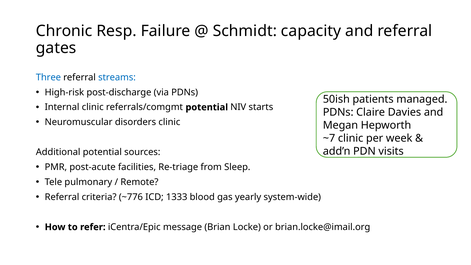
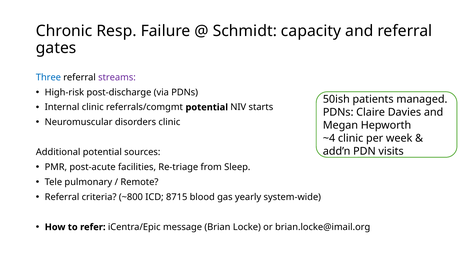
streams colour: blue -> purple (117, 77)
~7: ~7 -> ~4 (329, 138)
~776: ~776 -> ~800 (131, 197)
1333: 1333 -> 8715 (177, 197)
